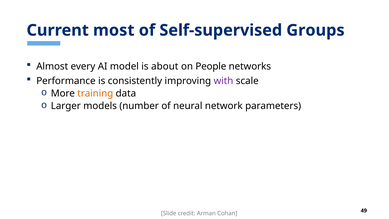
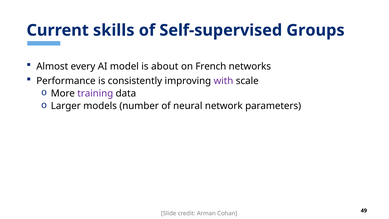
most: most -> skills (114, 30)
People: People -> French (211, 66)
training colour: orange -> purple (95, 93)
